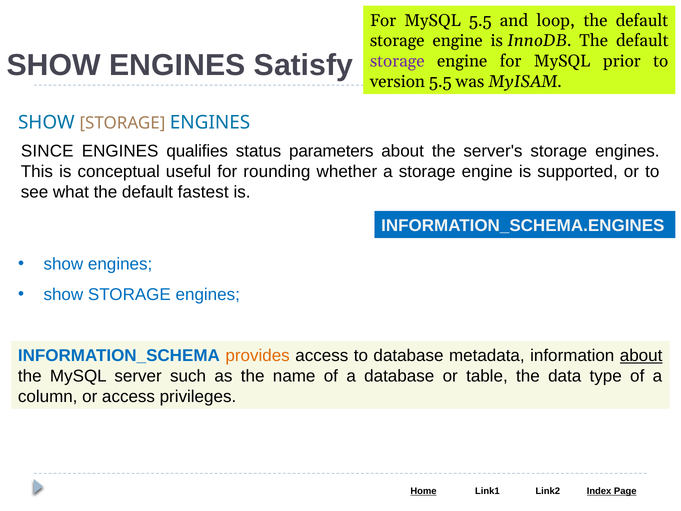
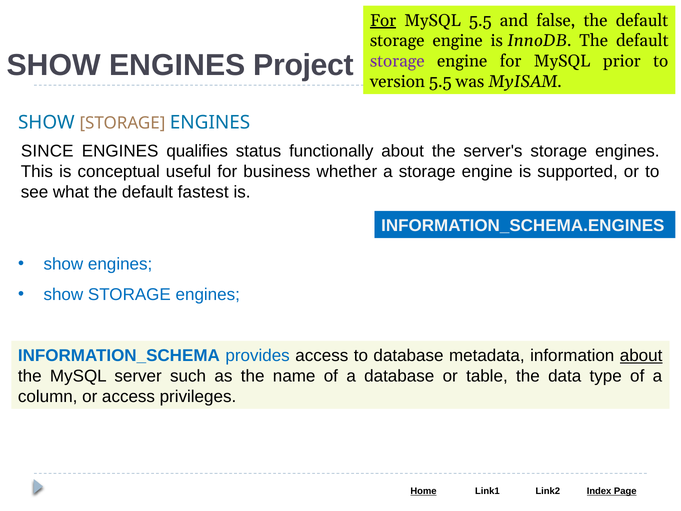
For underline: none -> present (383, 20)
loop: loop -> false (556, 20)
Satisfy: Satisfy -> Project (304, 65)
parameters: parameters -> functionally (331, 151)
rounding: rounding -> business (277, 171)
provides colour: orange -> blue (258, 355)
